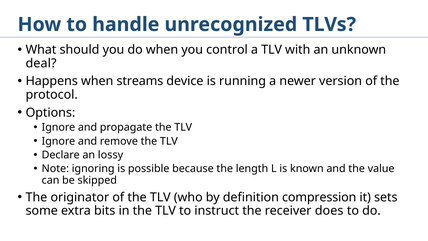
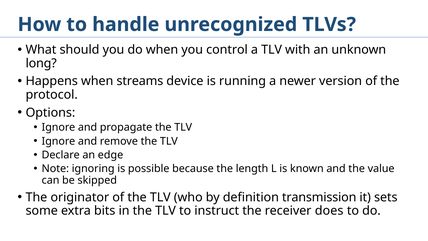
deal: deal -> long (41, 63)
lossy: lossy -> edge (111, 155)
compression: compression -> transmission (319, 197)
